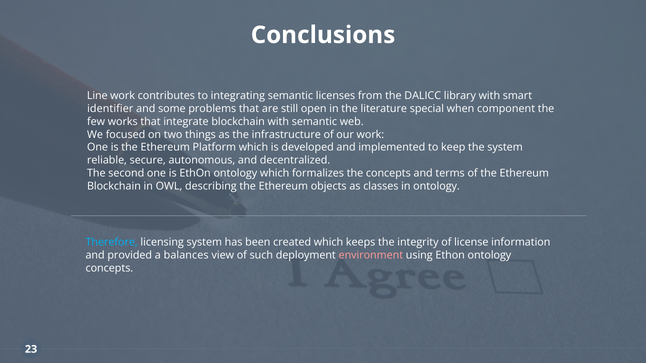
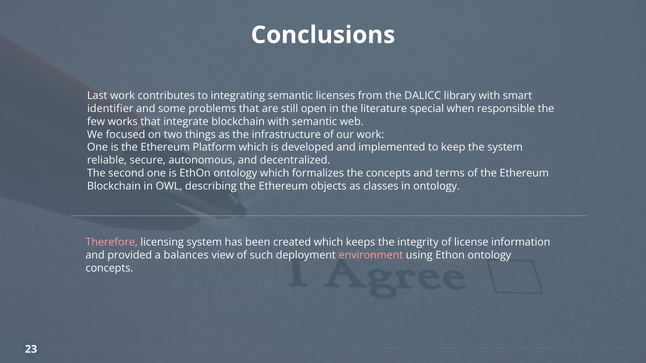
Line: Line -> Last (97, 96)
component: component -> responsible (506, 109)
Therefore colour: light blue -> pink (112, 243)
